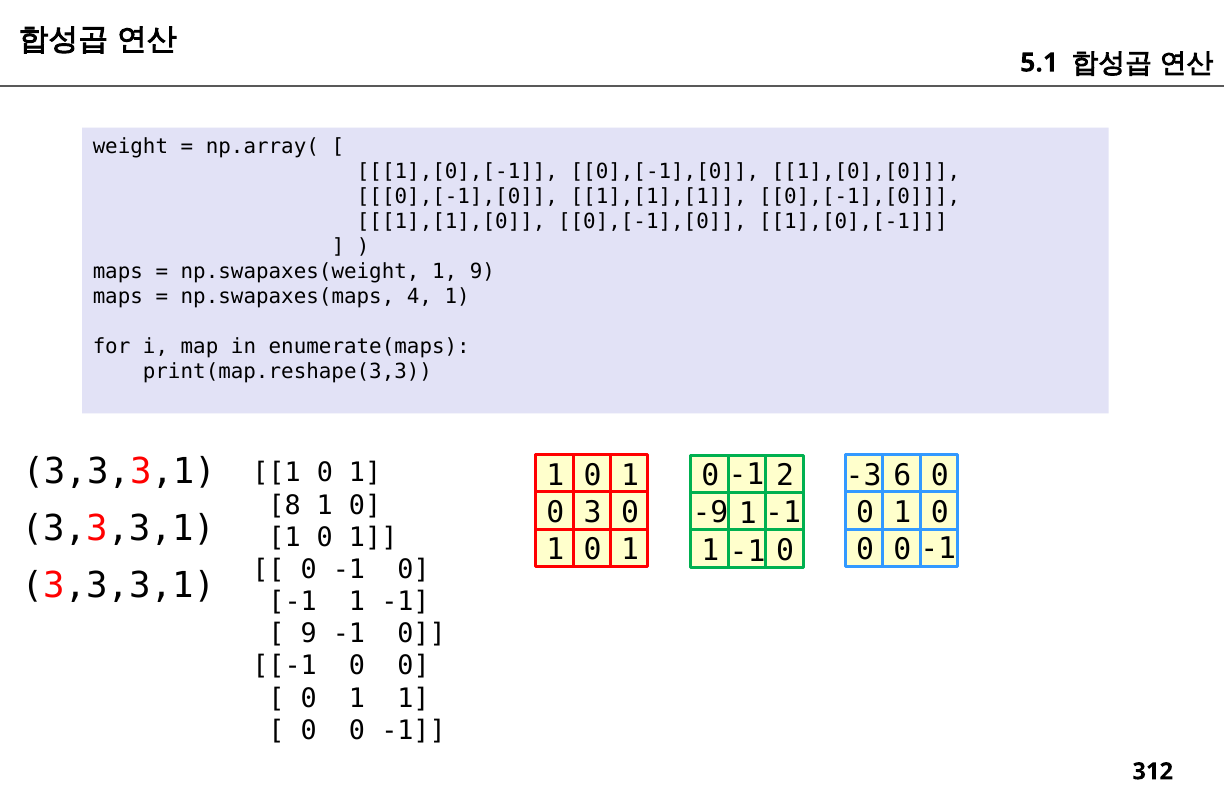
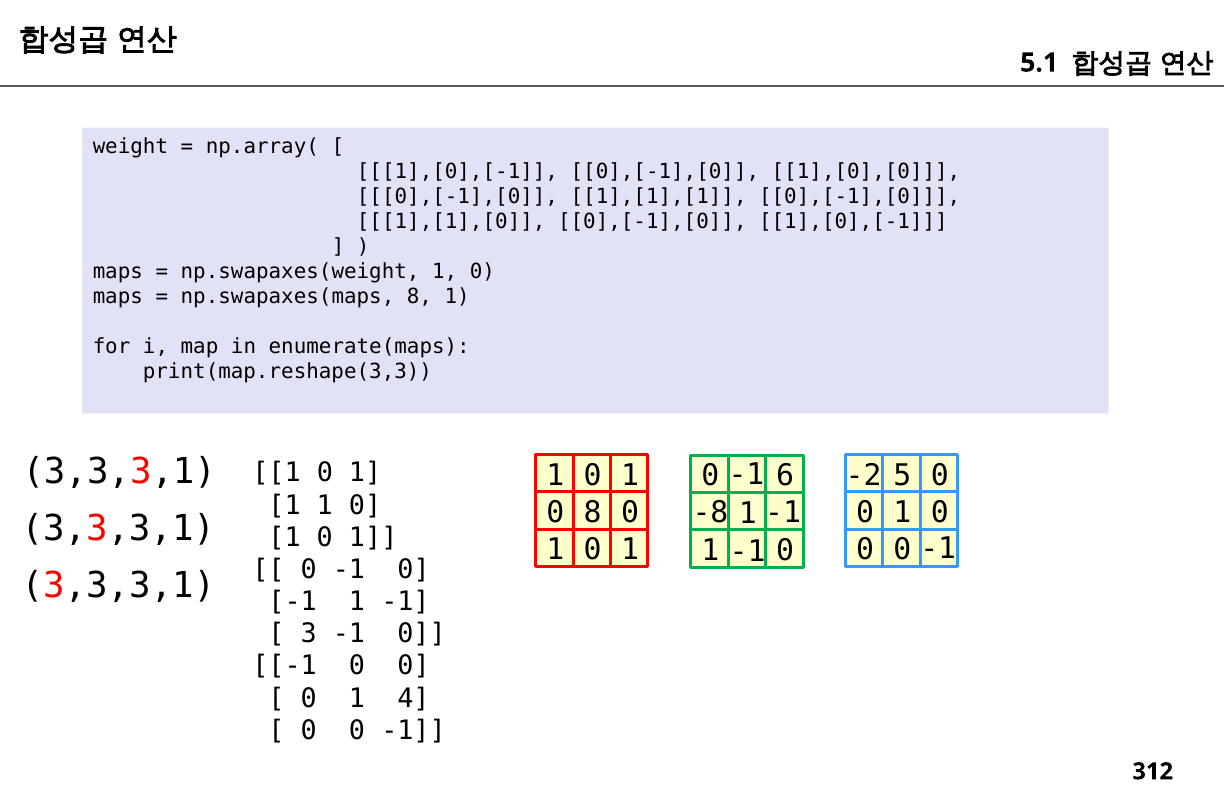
np.swapaxes(weight 1 9: 9 -> 0 (482, 272)
np.swapaxes(maps 4: 4 -> 8 (419, 297)
6: 6 -> 5 (902, 475)
2: 2 -> 6 (785, 476)
-3: -3 -> -2 (864, 476)
8: 8 -> 1 (285, 505)
-9: -9 -> -8 (710, 512)
0 3: 3 -> 8 (593, 513)
9: 9 -> 3 (309, 634)
0 1 1: 1 -> 4 (413, 698)
